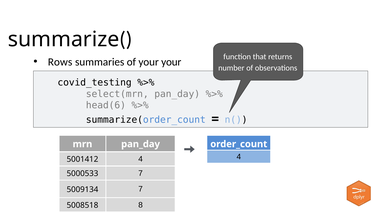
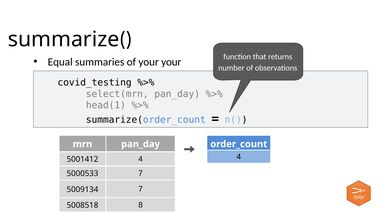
Rows: Rows -> Equal (60, 62)
head(6: head(6 -> head(1 (106, 105)
